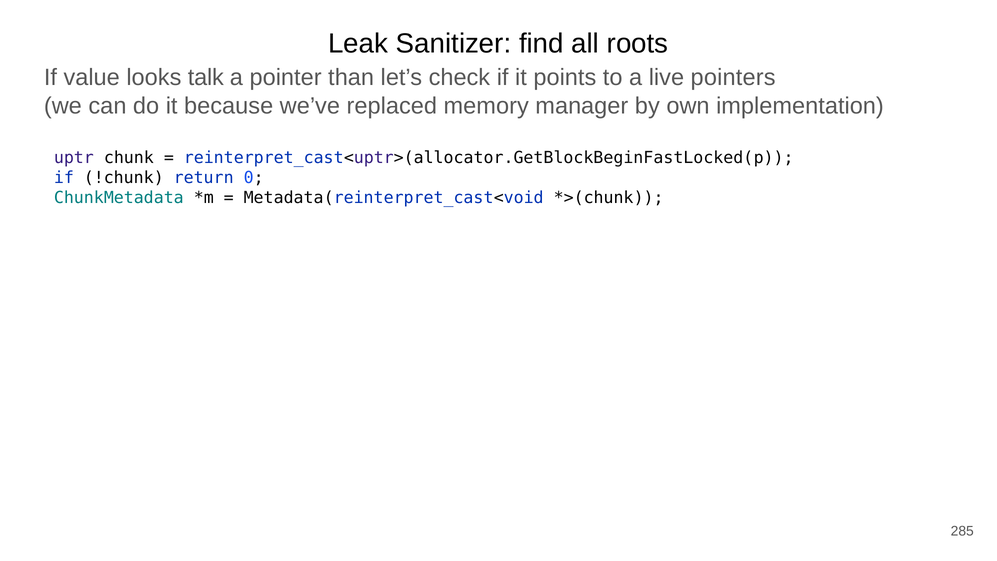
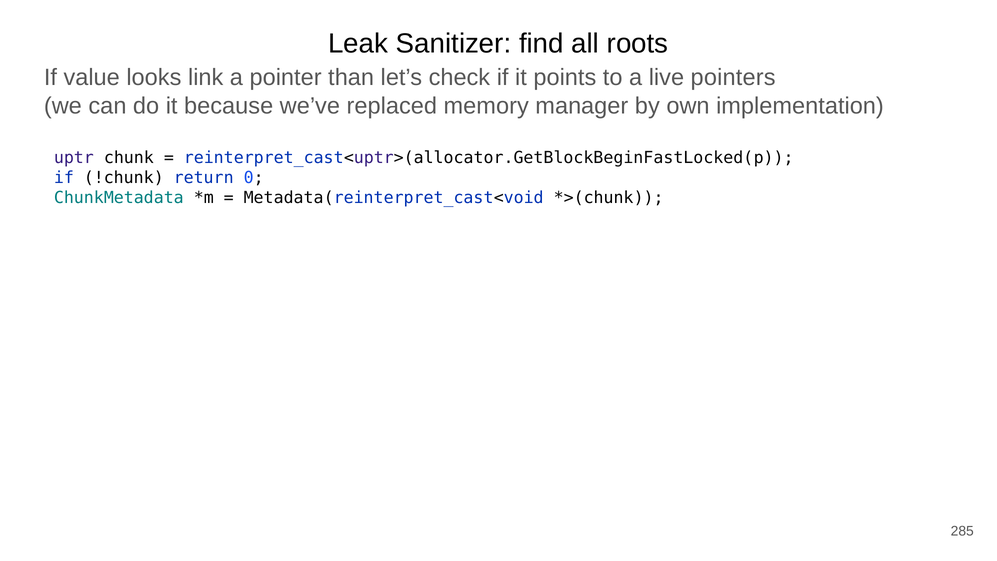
talk: talk -> link (206, 78)
